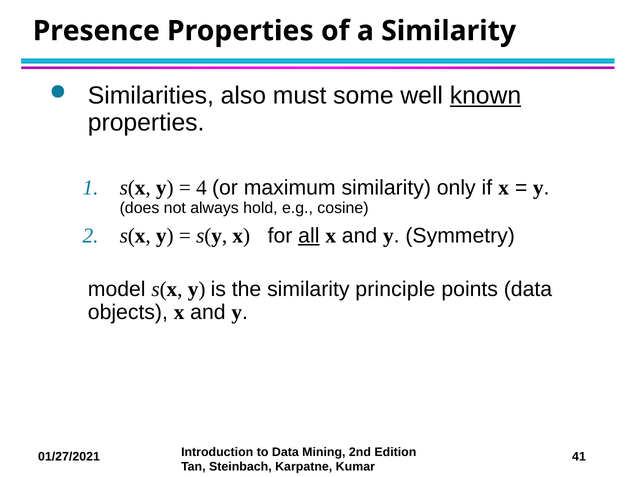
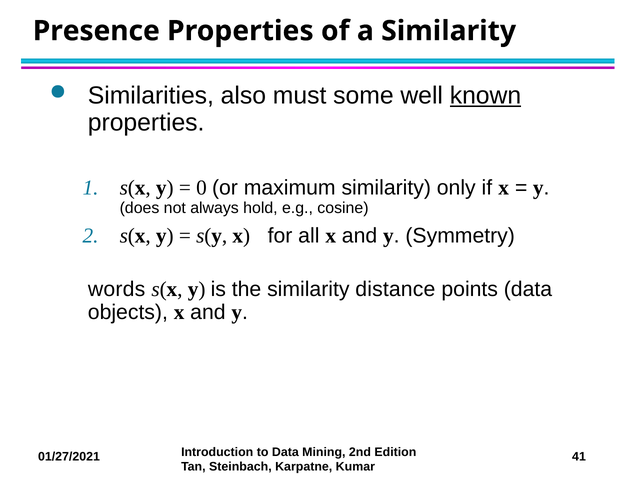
4: 4 -> 0 (201, 188)
all underline: present -> none (309, 236)
model: model -> words (117, 289)
principle: principle -> distance (395, 289)
